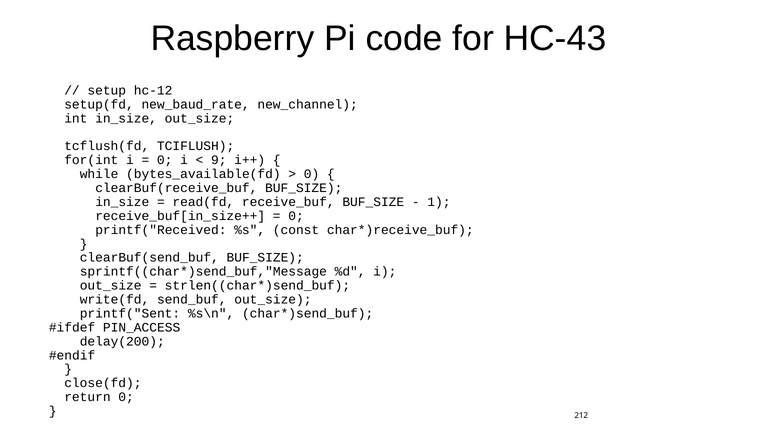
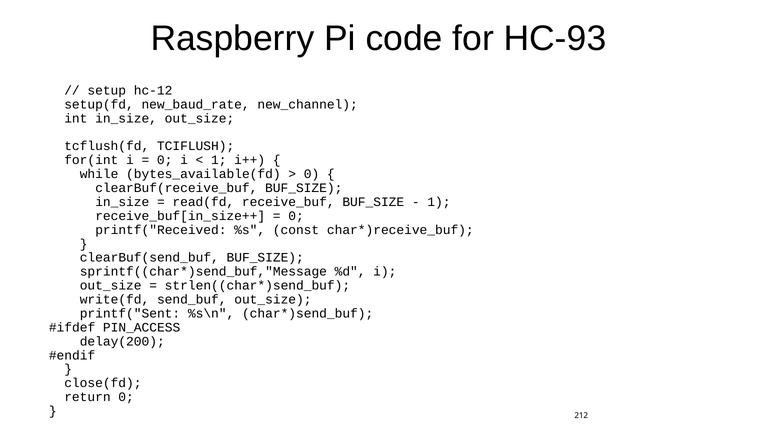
HC-43: HC-43 -> HC-93 (555, 39)
9: 9 -> 1 (219, 160)
